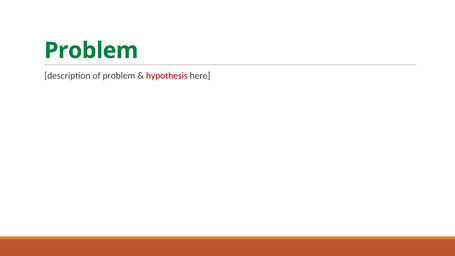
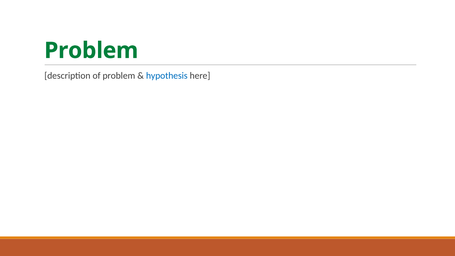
hypothesis colour: red -> blue (167, 76)
